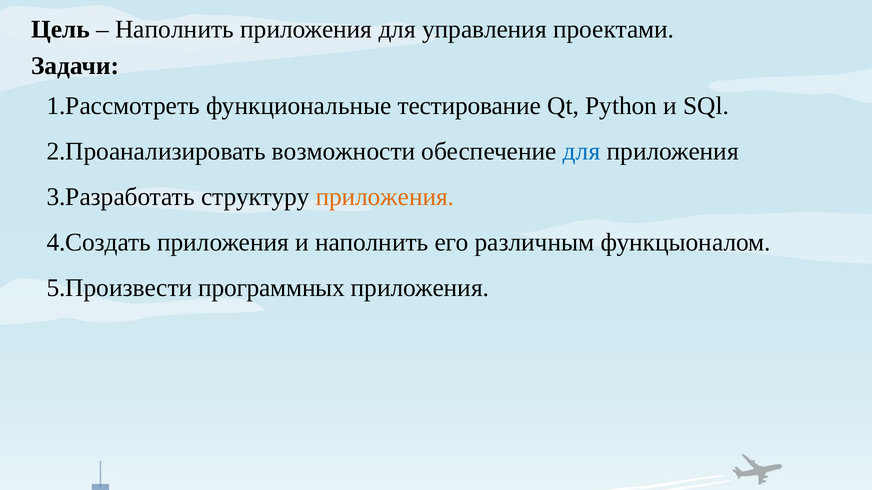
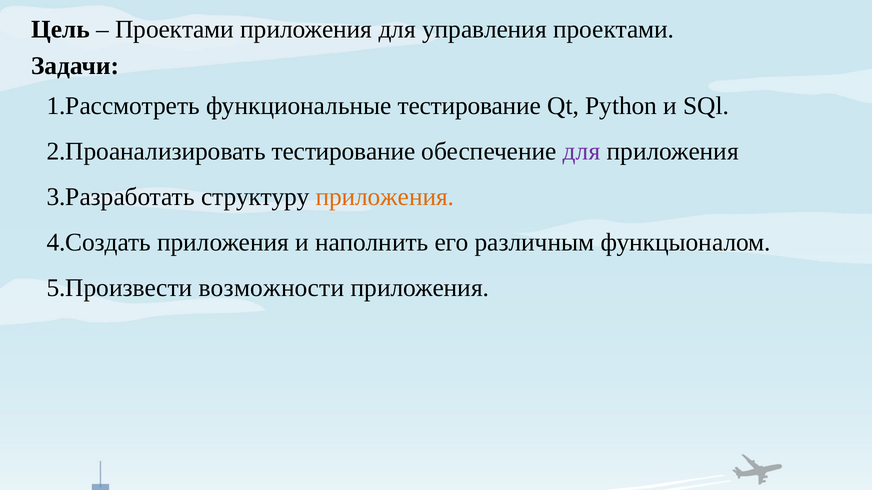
Наполнить: Наполнить -> Проектами (175, 29)
возможности: возможности -> тестирование (344, 152)
для colour: blue -> purple (582, 152)
программных: программных -> возможности (271, 288)
